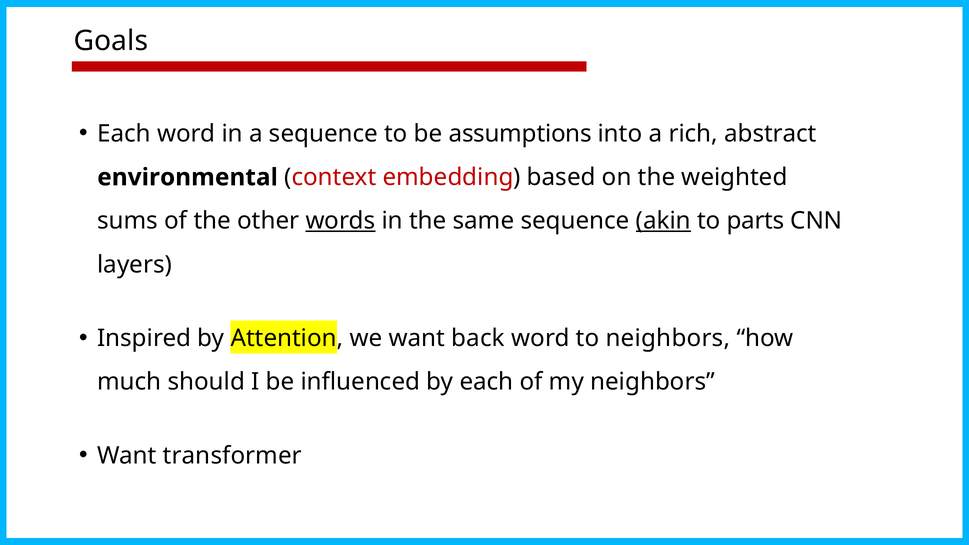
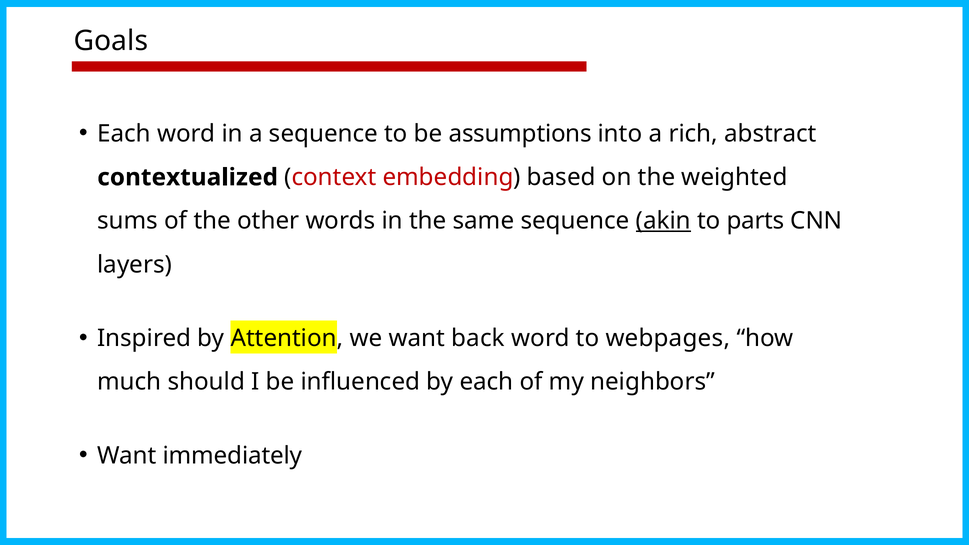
environmental: environmental -> contextualized (188, 177)
words underline: present -> none (340, 221)
to neighbors: neighbors -> webpages (668, 338)
transformer: transformer -> immediately (233, 456)
